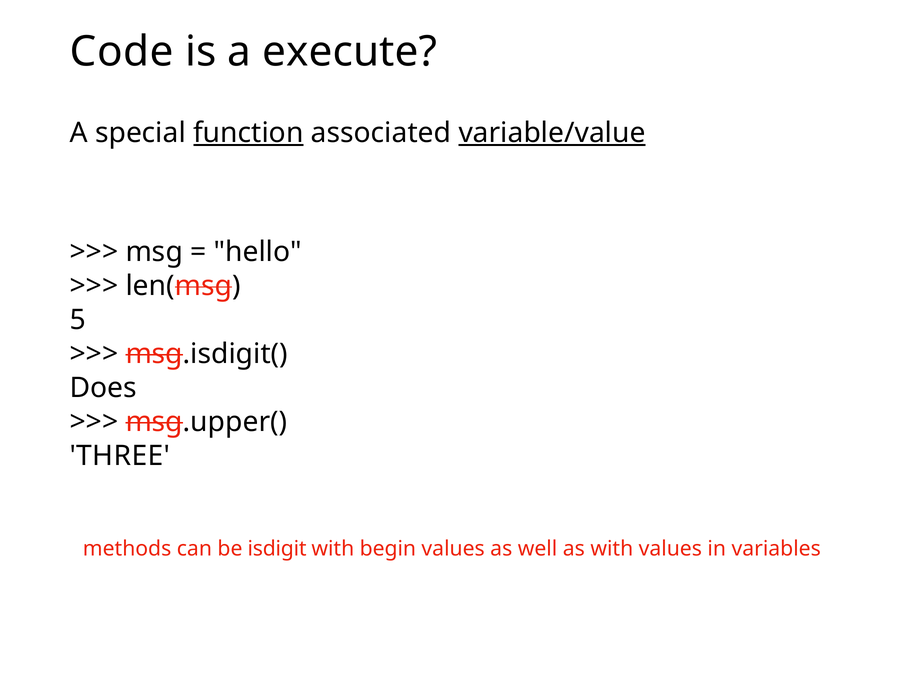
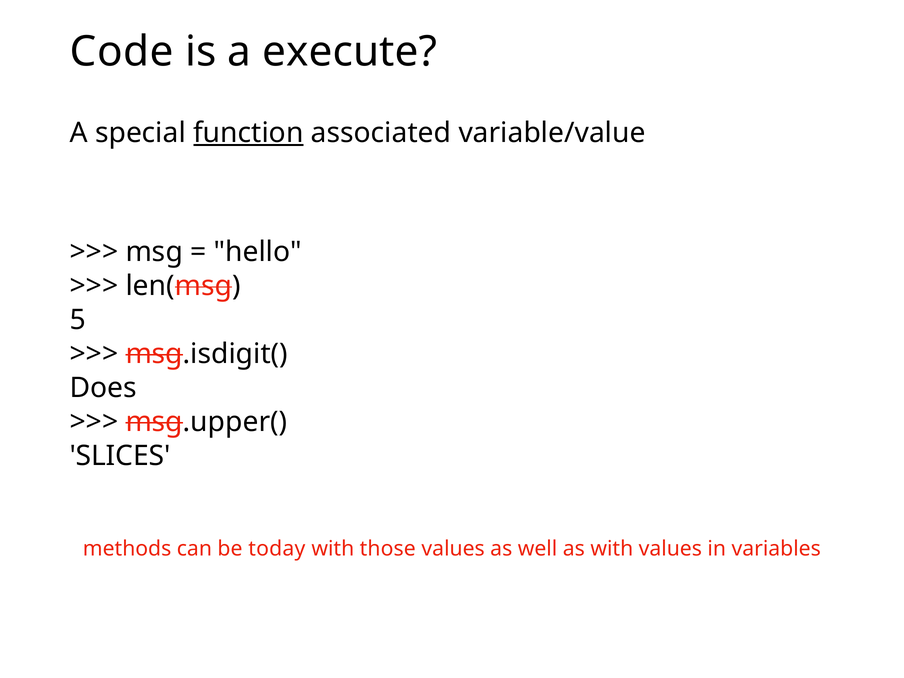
variable/value underline: present -> none (552, 133)
THREE: THREE -> SLICES (120, 456)
isdigit: isdigit -> today (277, 549)
begin: begin -> those (388, 549)
